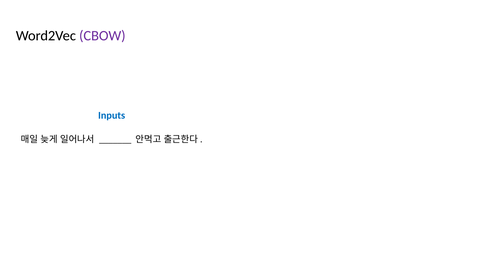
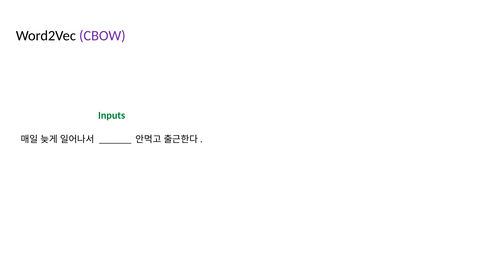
Inputs colour: blue -> green (112, 115)
